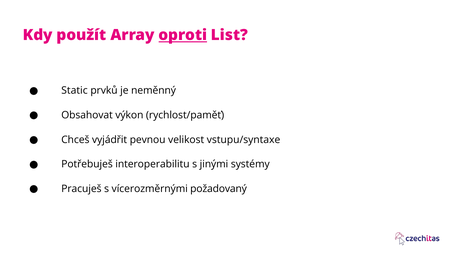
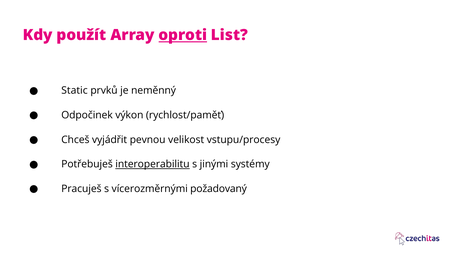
Obsahovat: Obsahovat -> Odpočinek (87, 115)
vstupu/syntaxe: vstupu/syntaxe -> vstupu/procesy (244, 140)
interoperabilitu underline: none -> present (152, 164)
